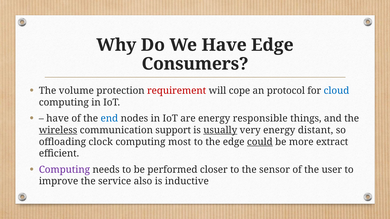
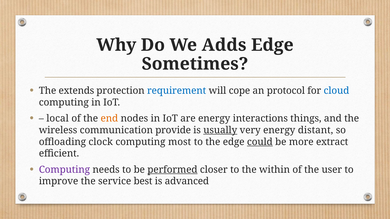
We Have: Have -> Adds (224, 45)
Consumers: Consumers -> Sometimes (195, 64)
volume: volume -> extends (76, 91)
requirement colour: red -> blue (177, 91)
have: have -> local (58, 119)
end colour: blue -> orange (109, 119)
responsible: responsible -> interactions (260, 119)
wireless underline: present -> none (58, 130)
support: support -> provide (173, 130)
performed underline: none -> present (172, 170)
sensor: sensor -> within (275, 170)
also: also -> best (143, 182)
inductive: inductive -> advanced (187, 182)
